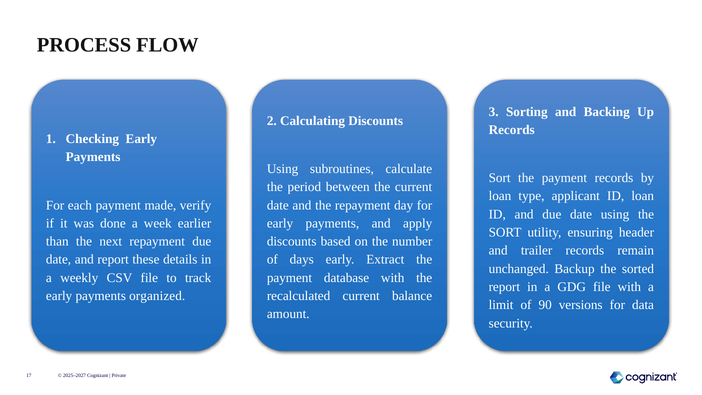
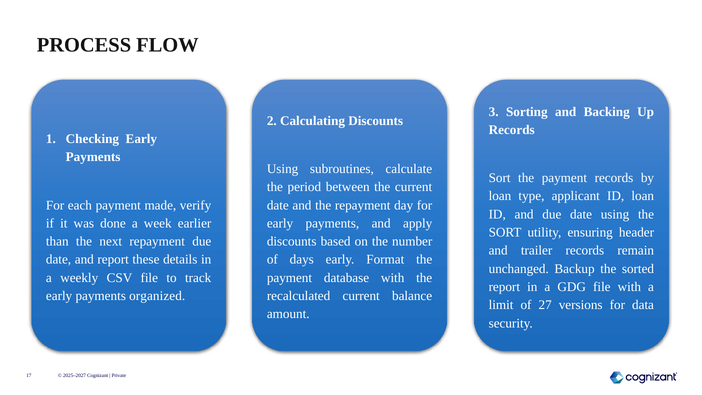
Extract: Extract -> Format (385, 260)
90: 90 -> 27 (545, 305)
